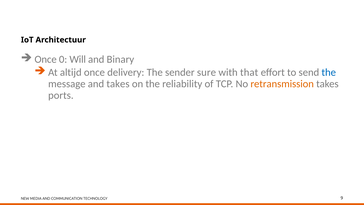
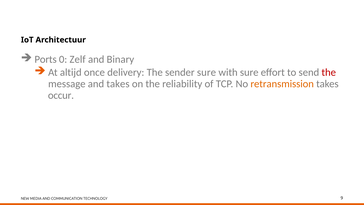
Once: Once -> Ports (46, 59)
Will: Will -> Zelf (78, 59)
with that: that -> sure (249, 72)
the colour: blue -> red (329, 72)
ports: ports -> occur (61, 95)
